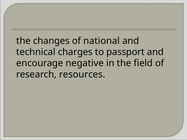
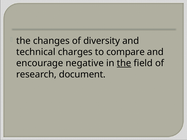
national: national -> diversity (102, 41)
passport: passport -> compare (126, 52)
the underline: none -> present (124, 63)
resources: resources -> document (82, 75)
